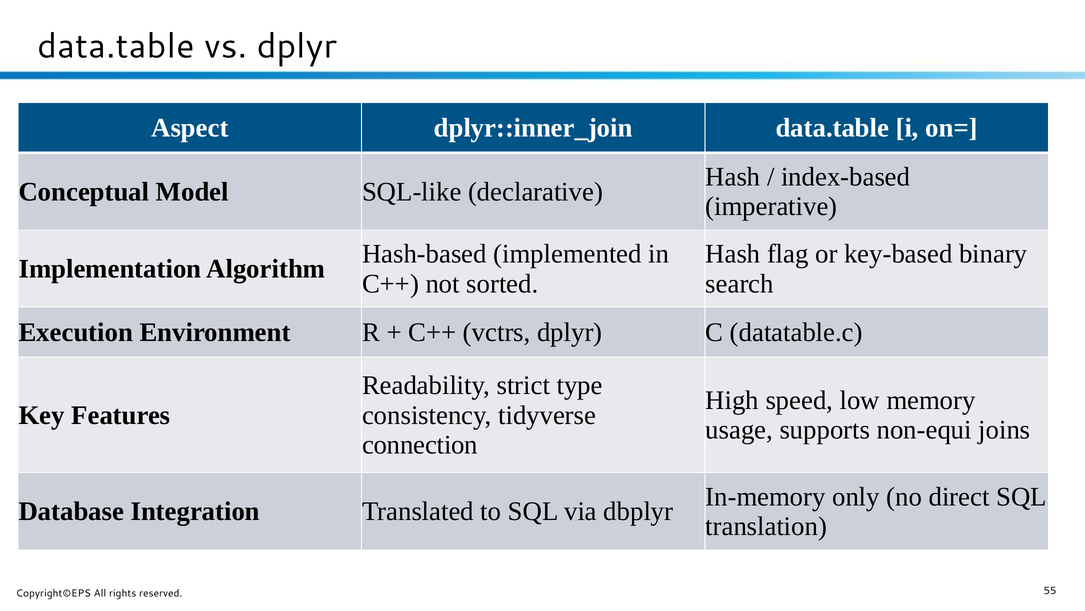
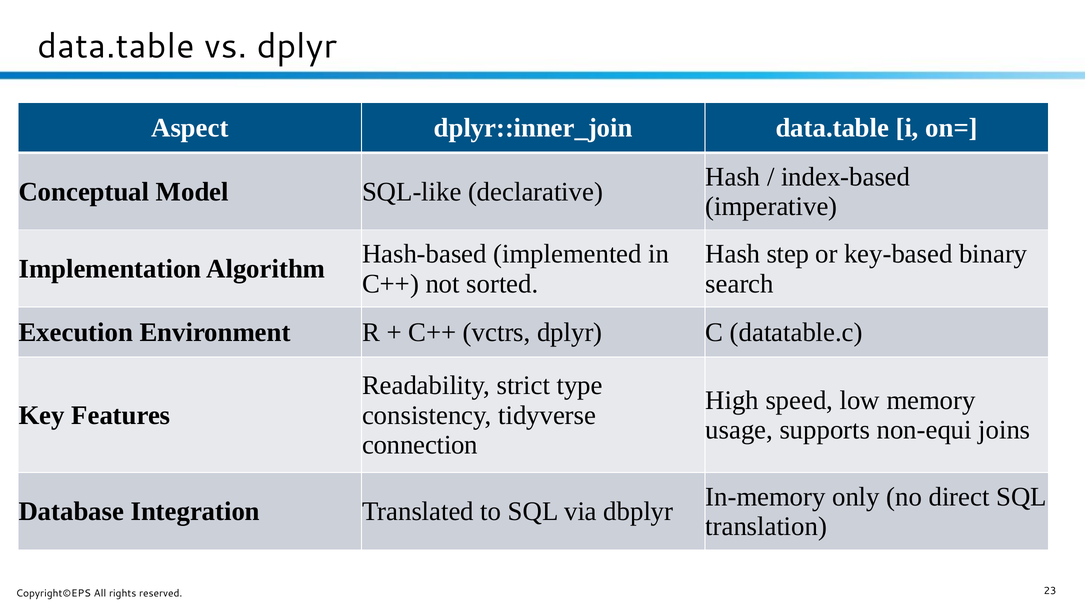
flag: flag -> step (788, 254)
55: 55 -> 23 (1050, 590)
